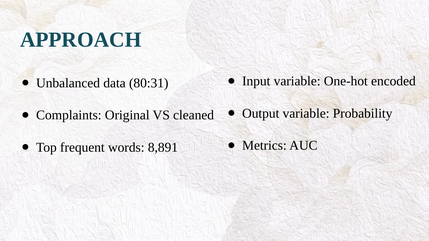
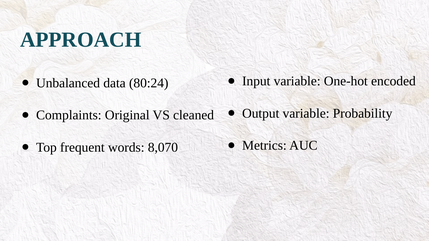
80:31: 80:31 -> 80:24 (149, 83)
8,891: 8,891 -> 8,070 (163, 147)
